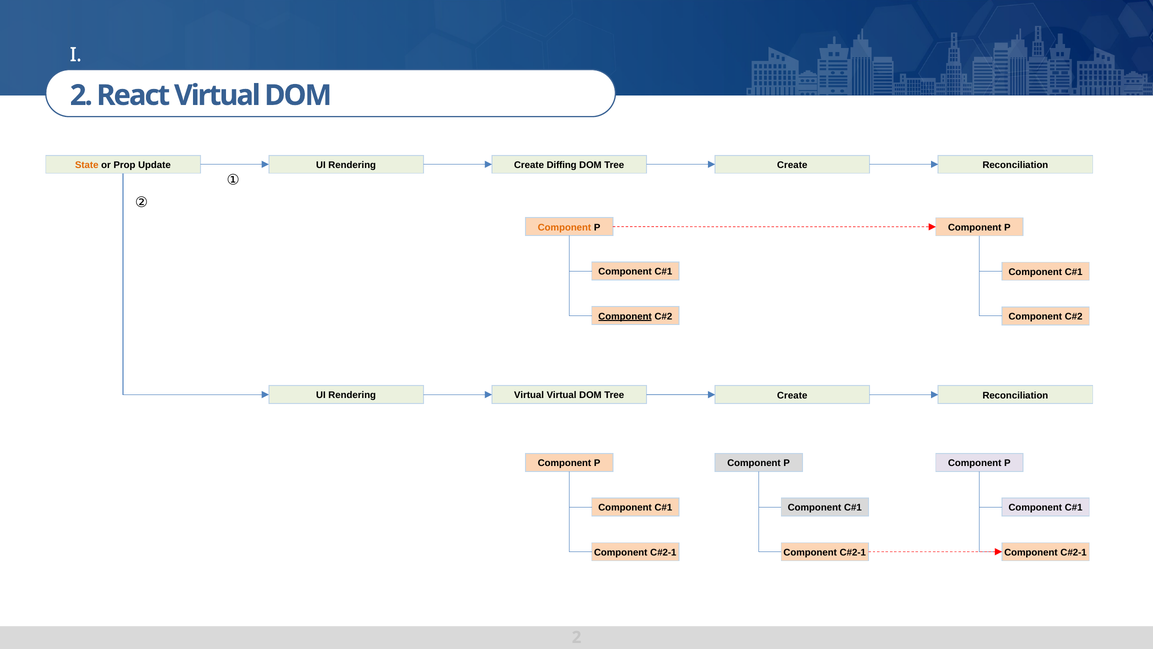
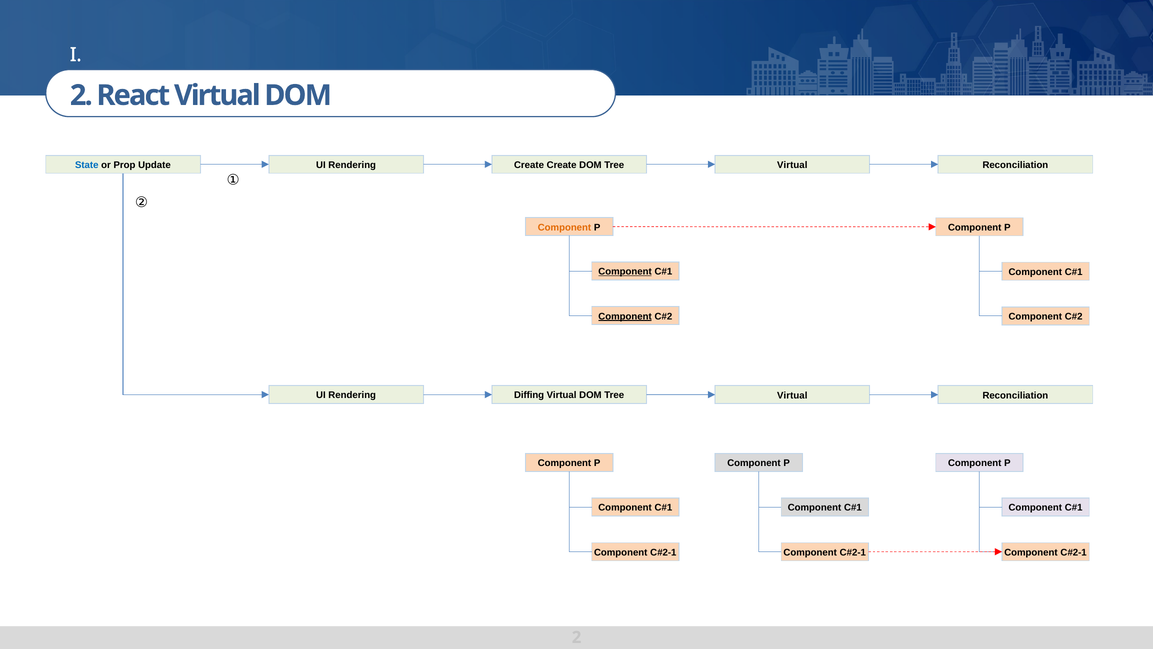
State colour: orange -> blue (87, 165)
Create Diffing: Diffing -> Create (562, 165)
Tree Create: Create -> Virtual (792, 165)
Component underline: none -> present (625, 272)
Rendering Virtual: Virtual -> Diffing (529, 395)
Create: Create -> Virtual (792, 395)
